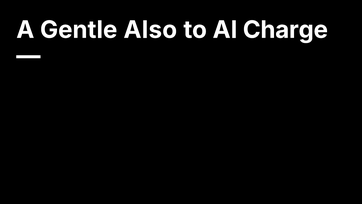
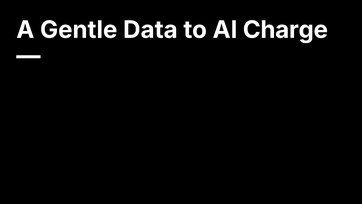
Also: Also -> Data (150, 30)
